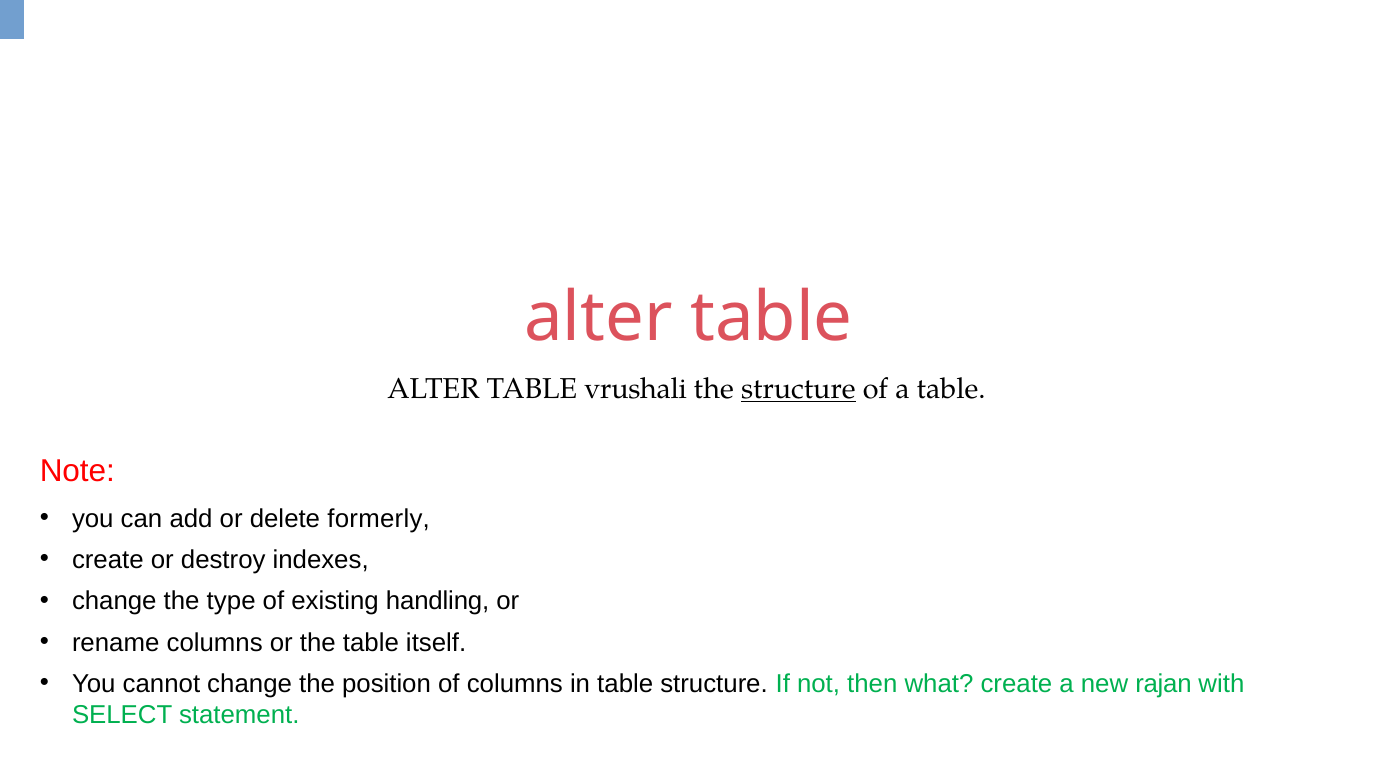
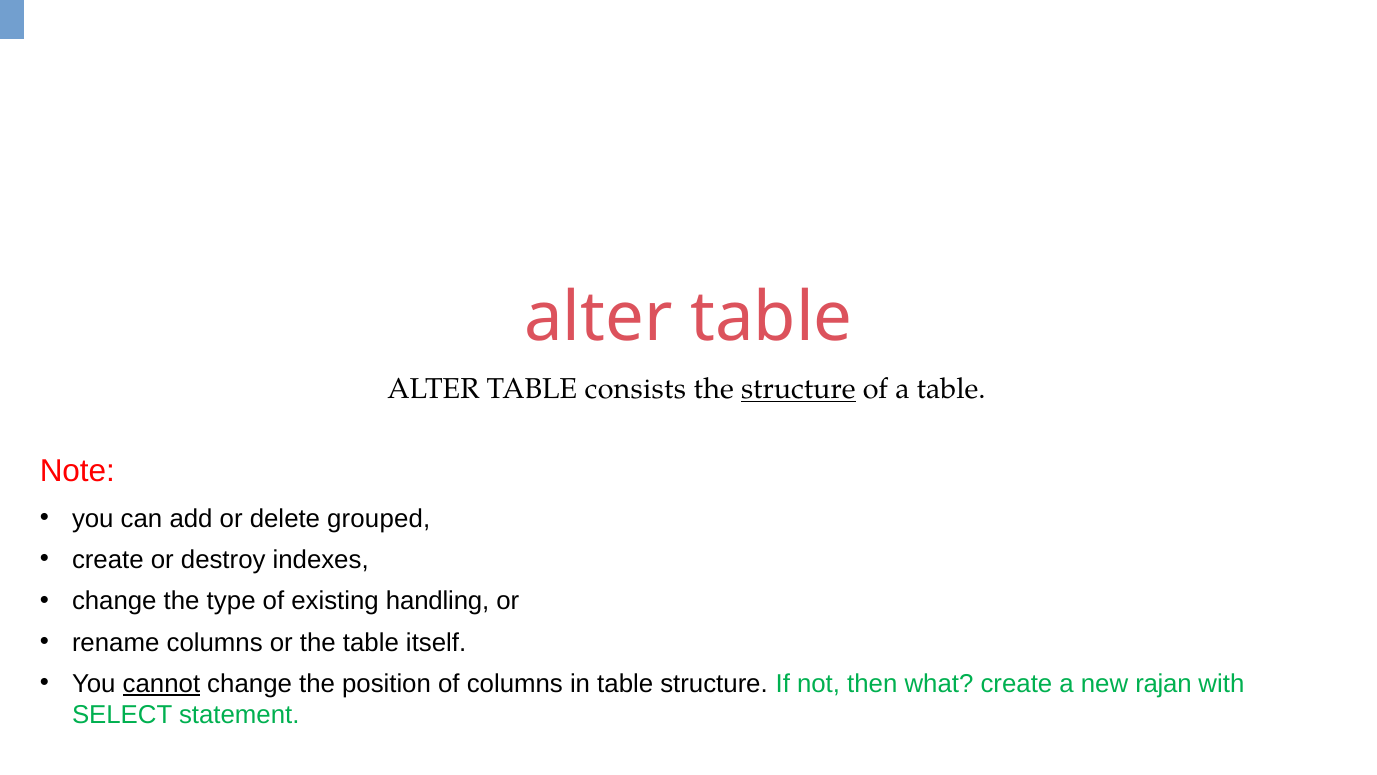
vrushali: vrushali -> consists (635, 389)
formerly: formerly -> grouped (379, 518)
cannot underline: none -> present (161, 683)
